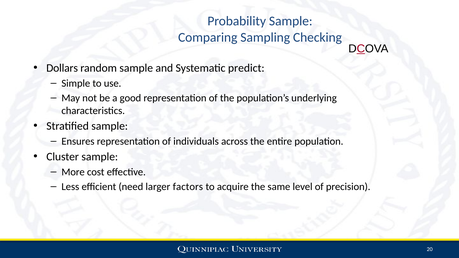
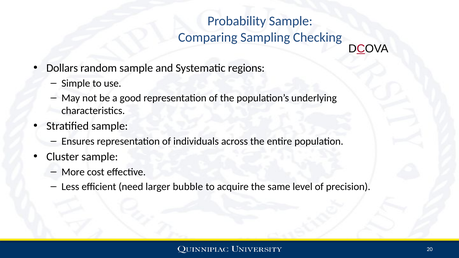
predict: predict -> regions (246, 68)
factors: factors -> bubble (188, 187)
